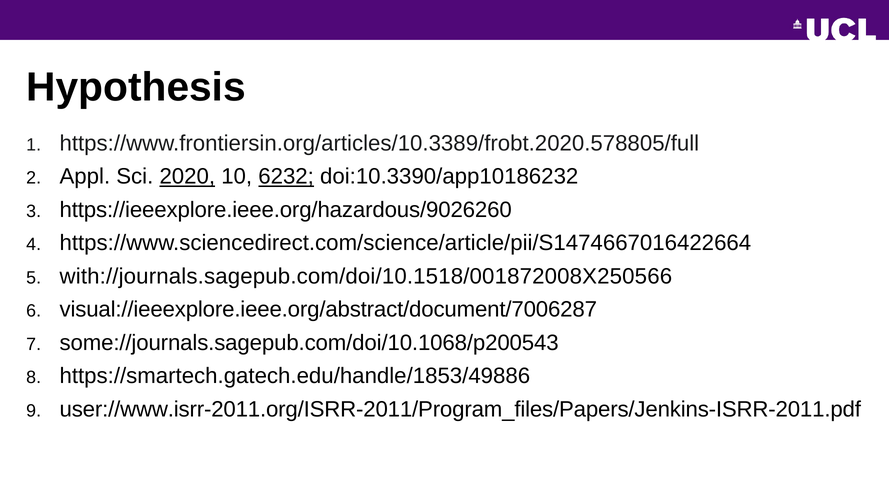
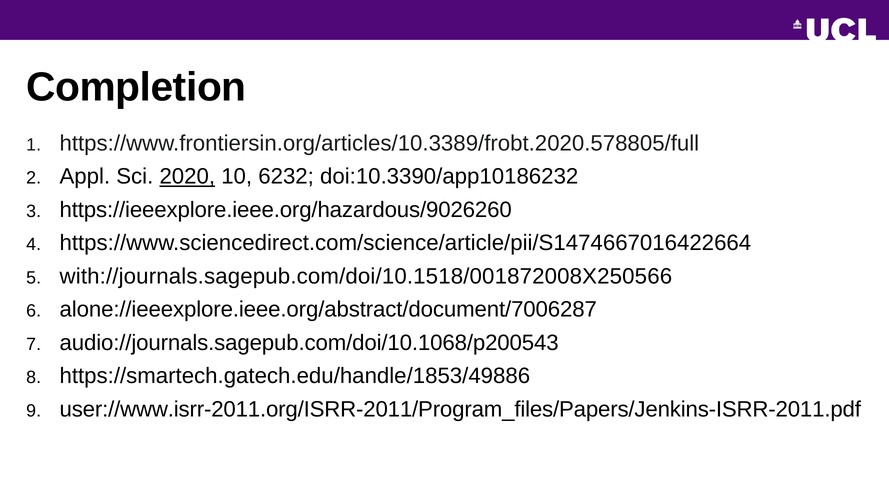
Hypothesis: Hypothesis -> Completion (136, 87)
6232 underline: present -> none (286, 177)
visual://ieeexplore.ieee.org/abstract/document/7006287: visual://ieeexplore.ieee.org/abstract/document/7006287 -> alone://ieeexplore.ieee.org/abstract/document/7006287 (328, 310)
some://journals.sagepub.com/doi/10.1068/p200543: some://journals.sagepub.com/doi/10.1068/p200543 -> audio://journals.sagepub.com/doi/10.1068/p200543 (309, 343)
